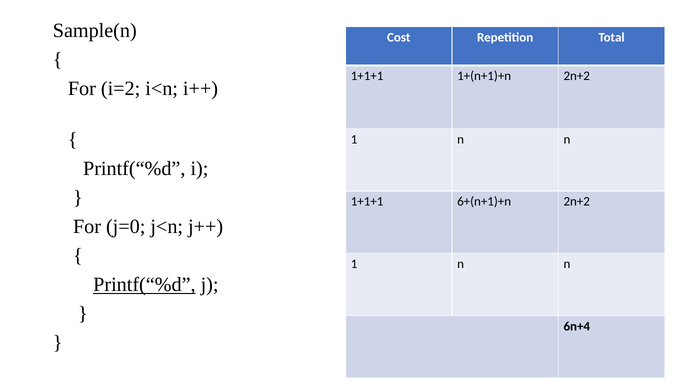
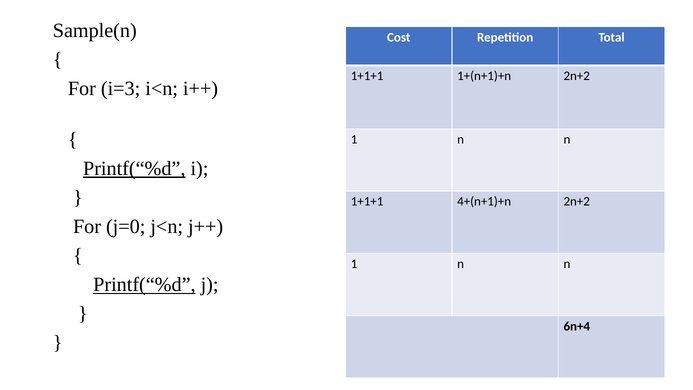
i=2: i=2 -> i=3 (121, 89)
Printf(“%d underline: none -> present (134, 169)
6+(n+1)+n: 6+(n+1)+n -> 4+(n+1)+n (484, 202)
